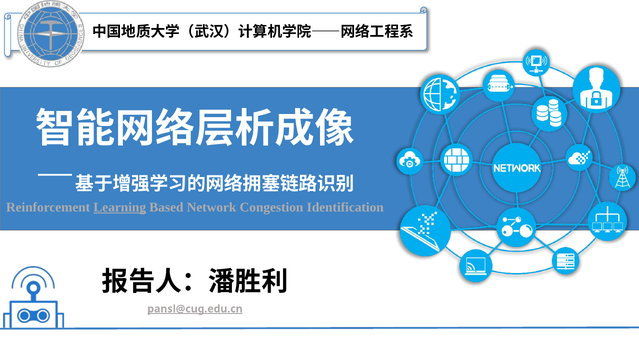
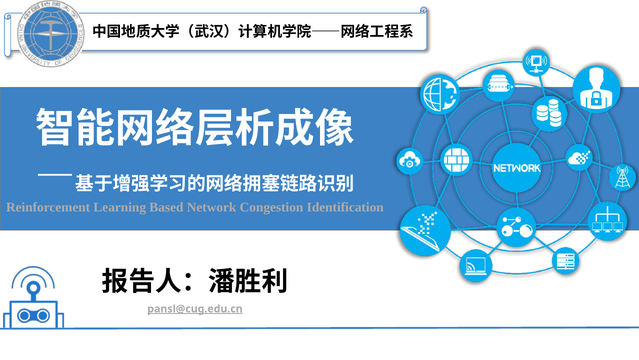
Learning underline: present -> none (120, 207)
